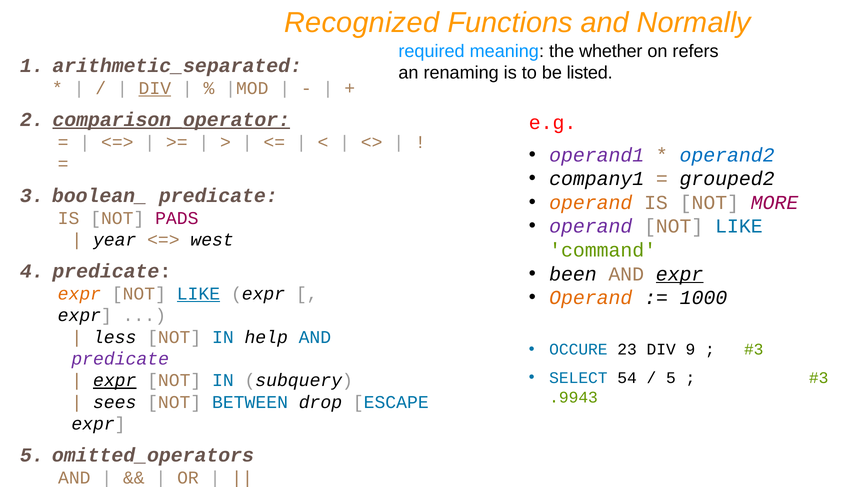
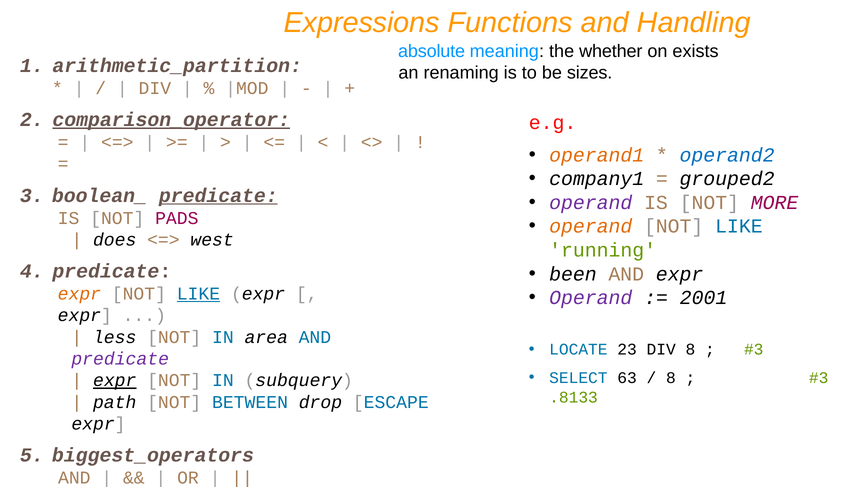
Recognized: Recognized -> Expressions (362, 23)
Normally: Normally -> Handling (694, 23)
required: required -> absolute (432, 51)
refers: refers -> exists (696, 51)
arithmetic_separated: arithmetic_separated -> arithmetic_partition (177, 66)
listed: listed -> sizes (590, 73)
DIV underline: present -> none (155, 88)
operand1 colour: purple -> orange (597, 155)
predicate underline: none -> present (218, 196)
operand colour: orange -> purple (591, 203)
operand colour: purple -> orange (591, 227)
year: year -> does (115, 240)
command: command -> running (603, 250)
expr underline: present -> none (680, 274)
Operand colour: orange -> purple (591, 298)
1000: 1000 -> 2001 (704, 298)
help: help -> area (266, 337)
OCCURE: OCCURE -> LOCATE (578, 350)
DIV 9: 9 -> 8 (690, 350)
54: 54 -> 63 (627, 378)
5: 5 -> 8 (671, 378)
.9943: .9943 -> .8133 (574, 397)
sees: sees -> path (115, 402)
omitted_operators: omitted_operators -> biggest_operators (153, 455)
